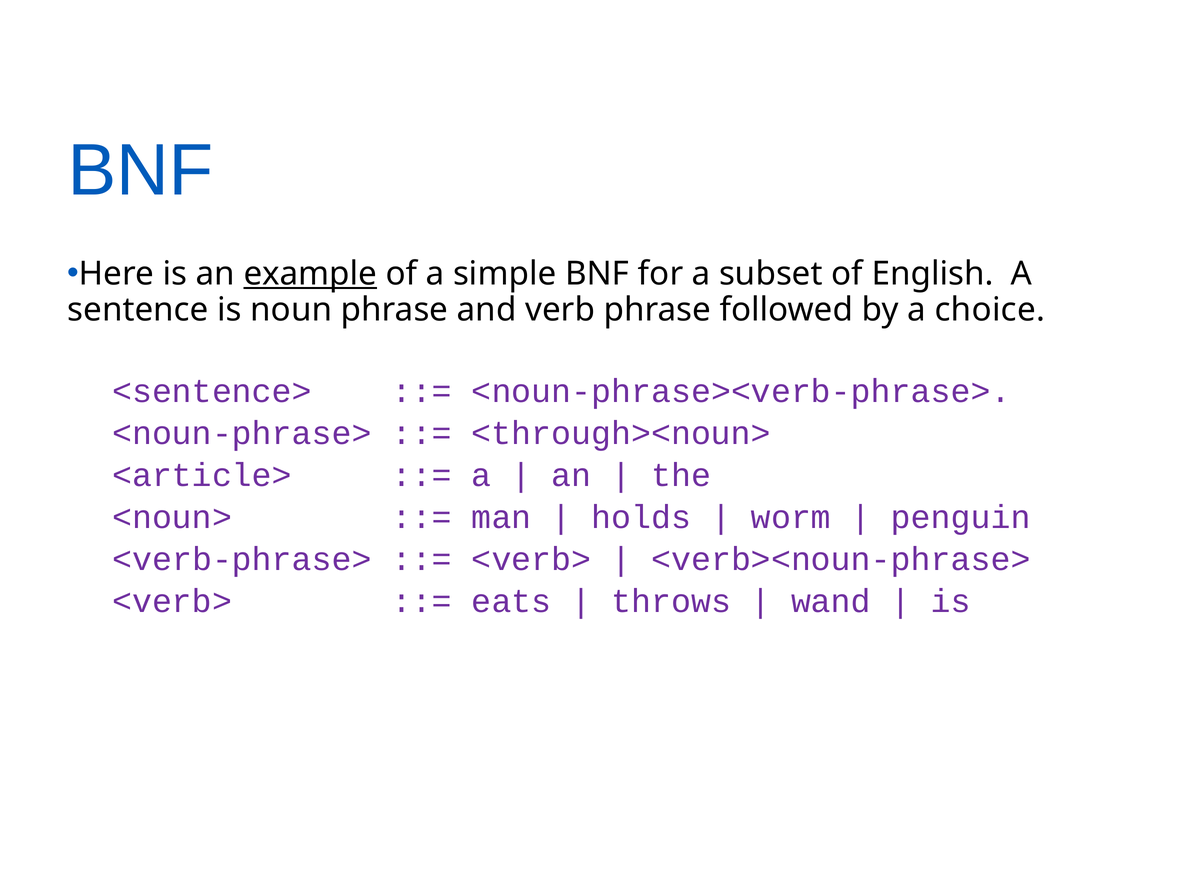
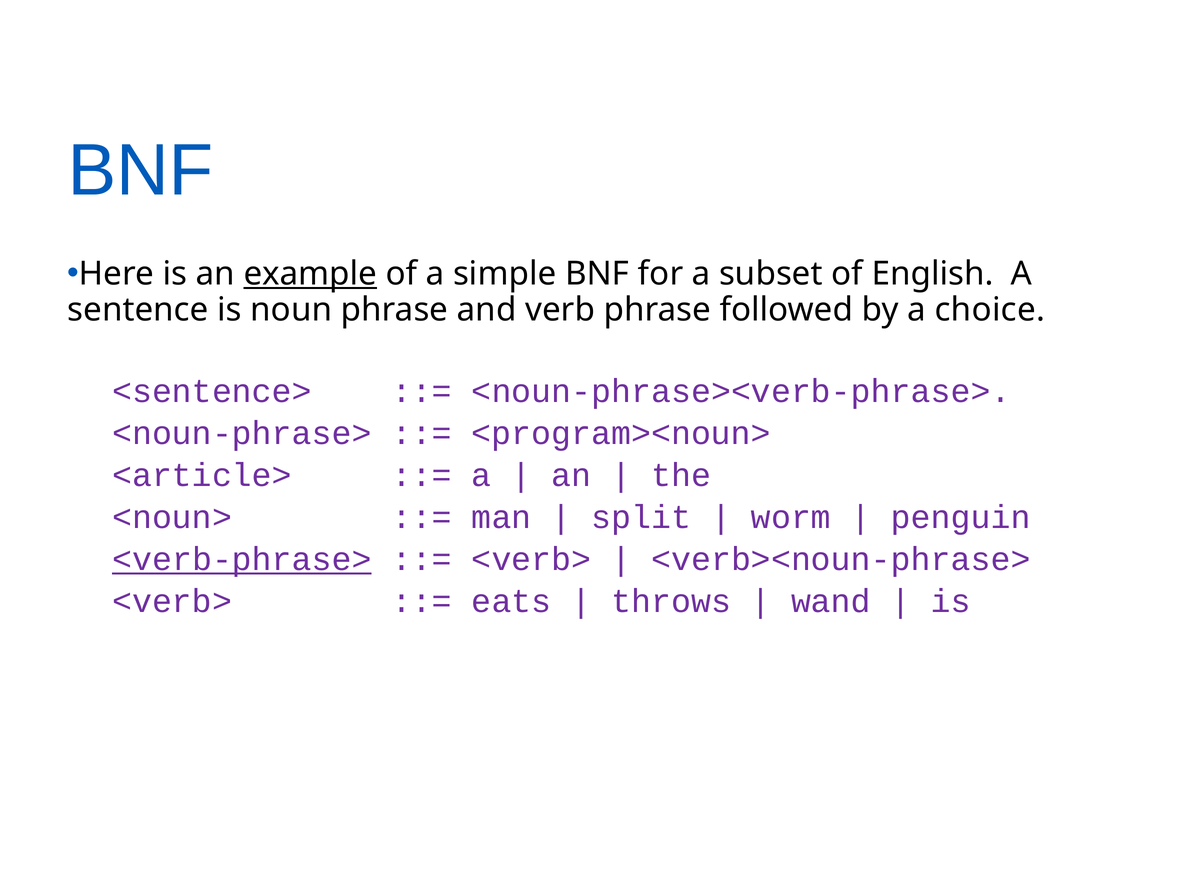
<through><noun>: <through><noun> -> <program><noun> (621, 433)
holds: holds -> split (641, 517)
<verb-phrase> underline: none -> present (242, 560)
